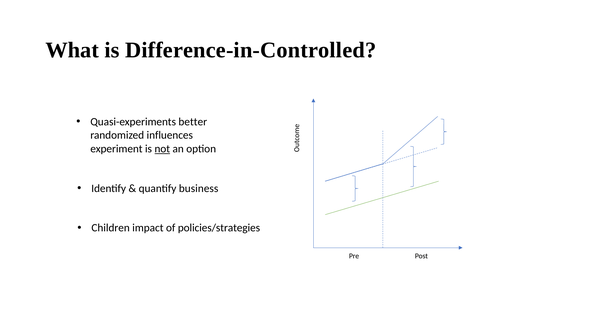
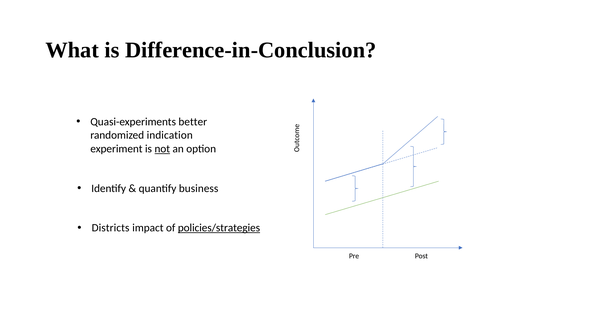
Difference-in-Controlled: Difference-in-Controlled -> Difference-in-Conclusion (251, 50)
influences: influences -> indication (170, 135)
Children: Children -> Districts (111, 228)
policies/strategies underline: none -> present (219, 228)
